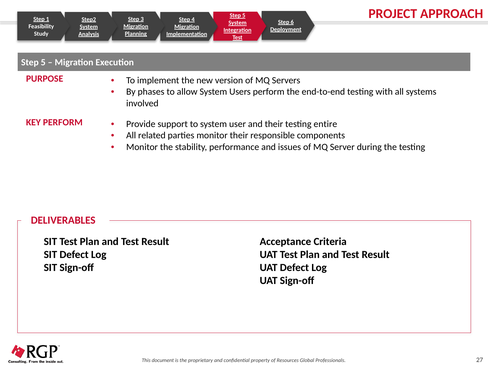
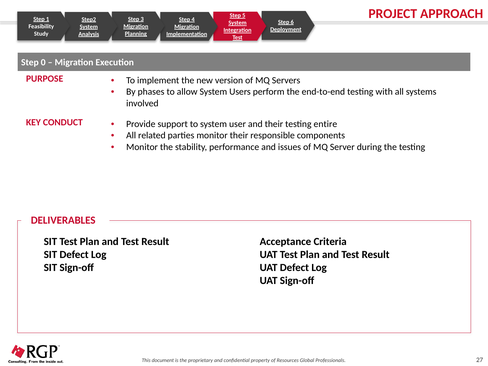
5: 5 -> 0 (43, 62)
KEY PERFORM: PERFORM -> CONDUCT (63, 123)
